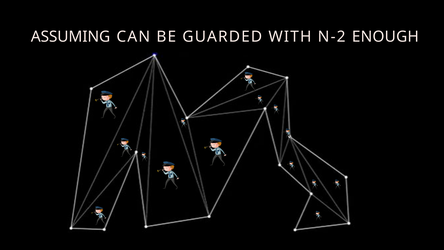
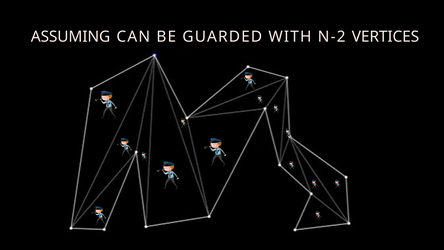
ENOUGH: ENOUGH -> VERTICES (386, 37)
